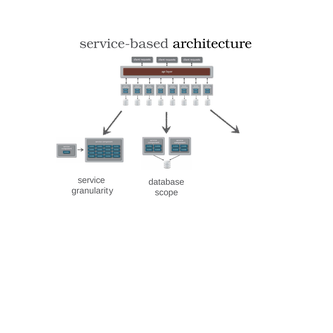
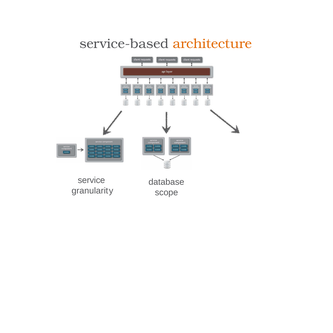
architecture colour: black -> orange (212, 44)
